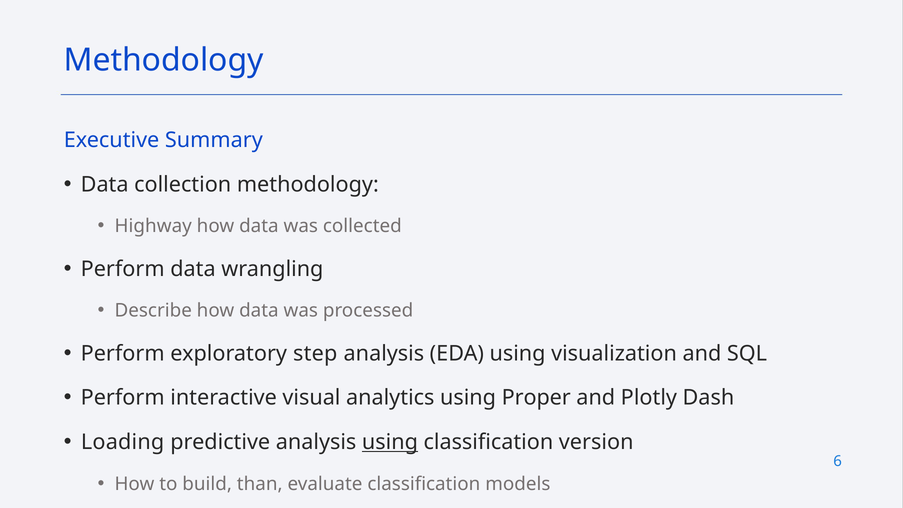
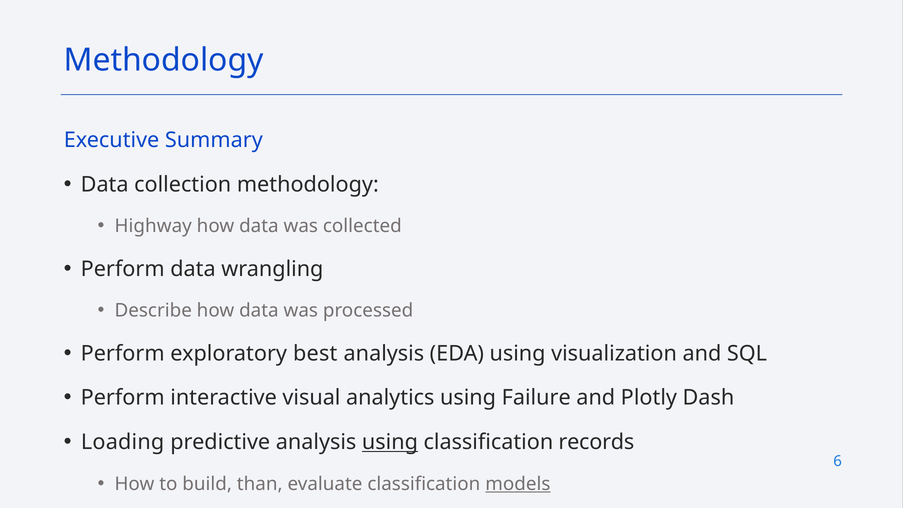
step: step -> best (315, 354)
Proper: Proper -> Failure (536, 398)
version: version -> records (596, 442)
models underline: none -> present (518, 484)
